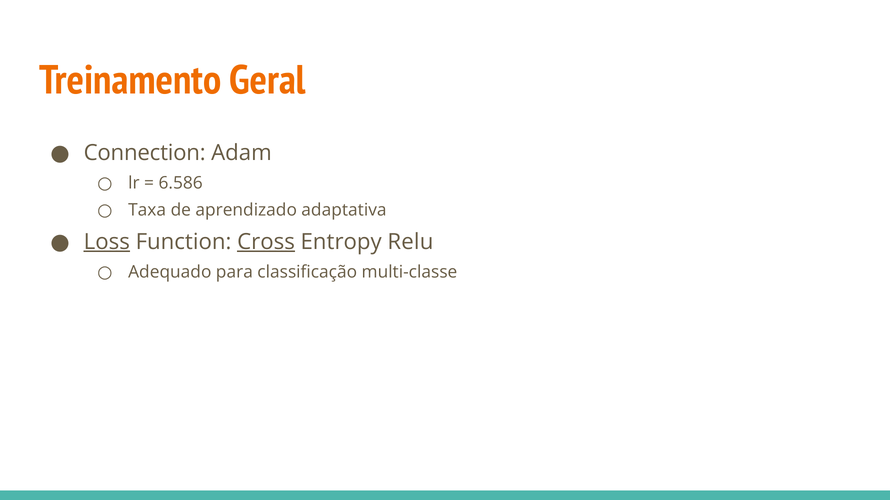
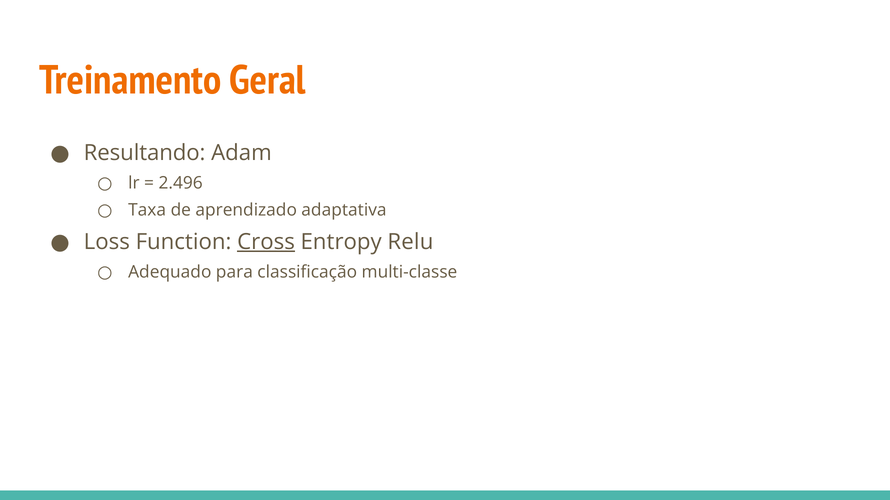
Connection: Connection -> Resultando (145, 153)
6.586: 6.586 -> 2.496 (181, 183)
Loss underline: present -> none (107, 242)
